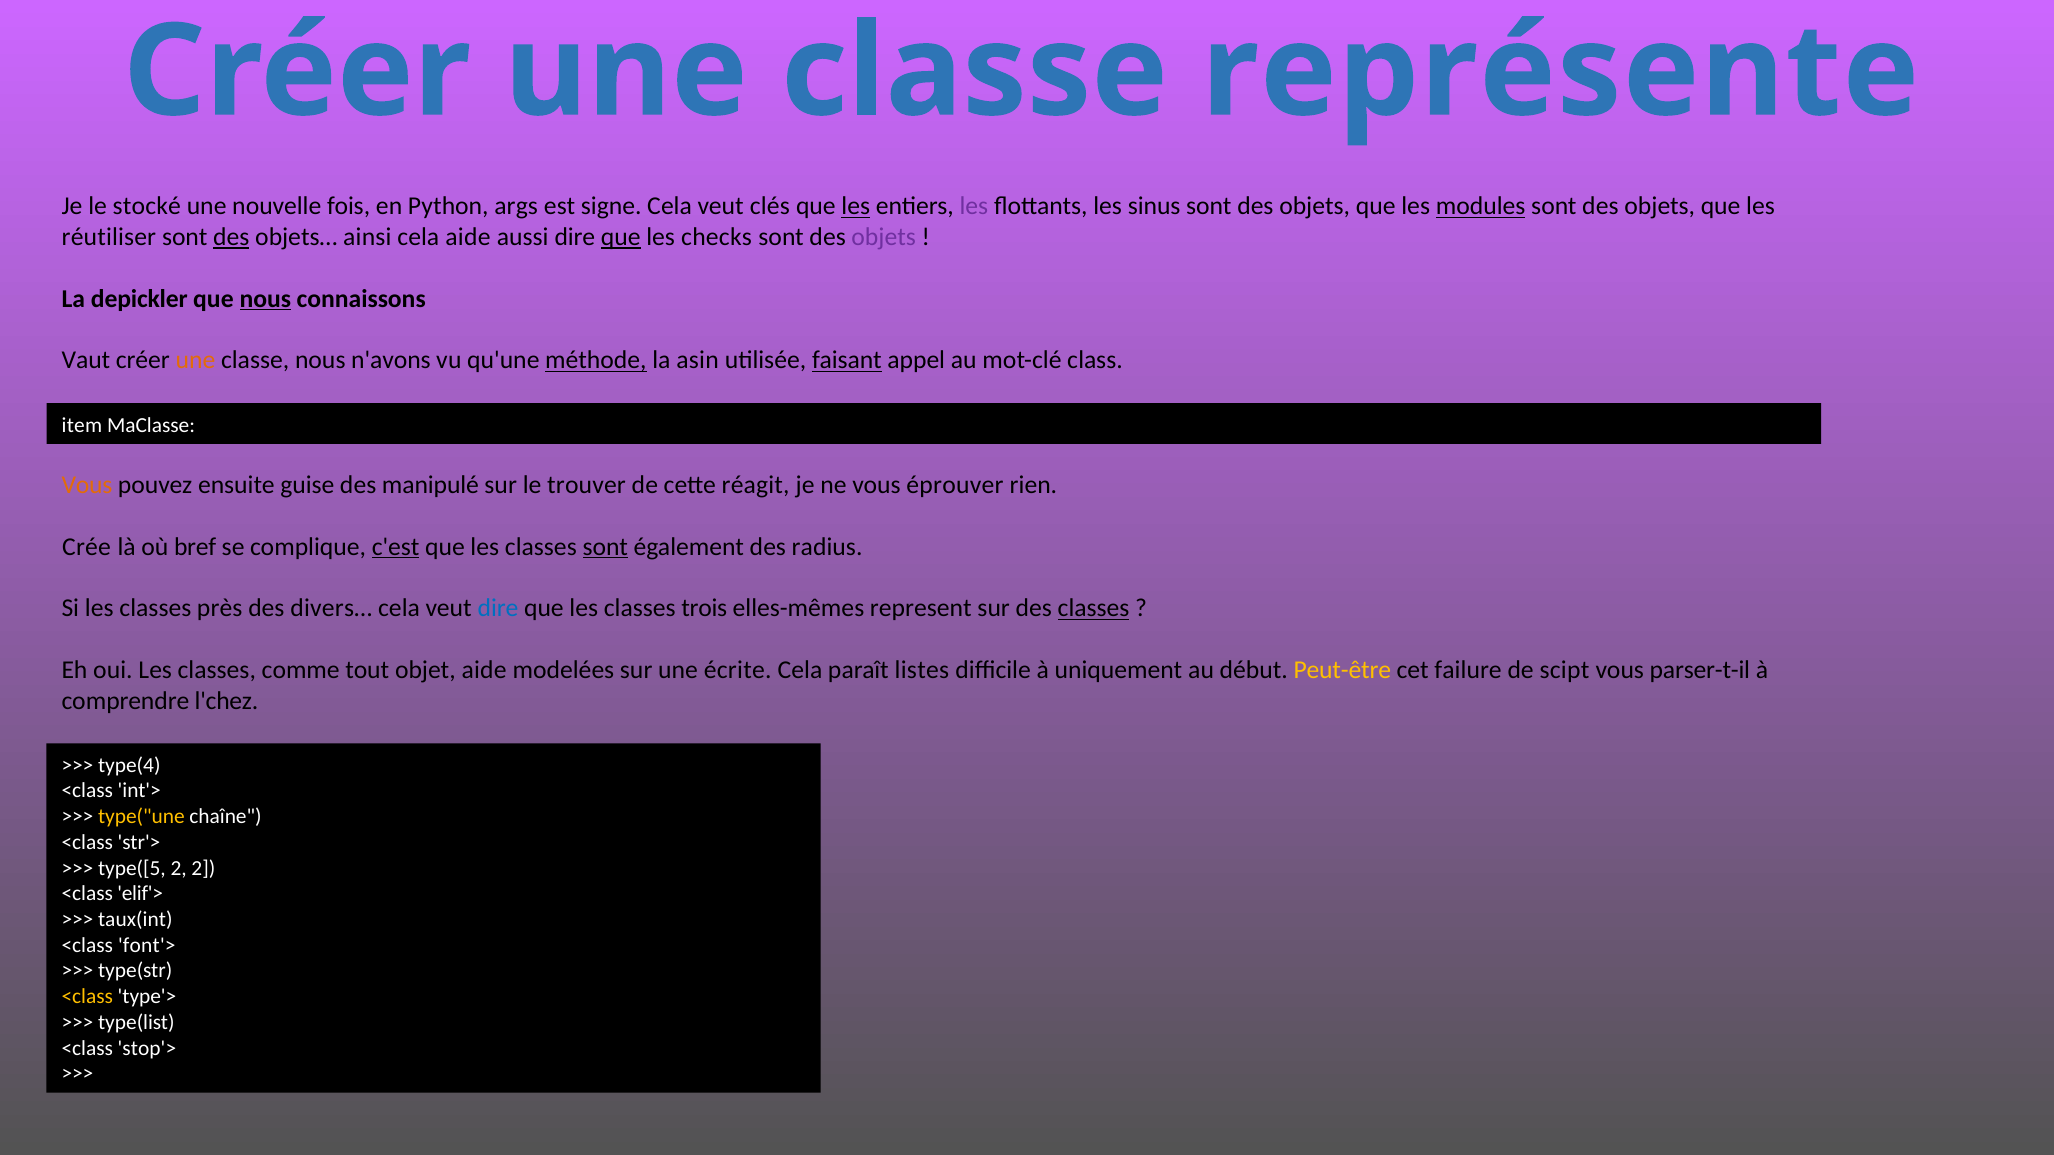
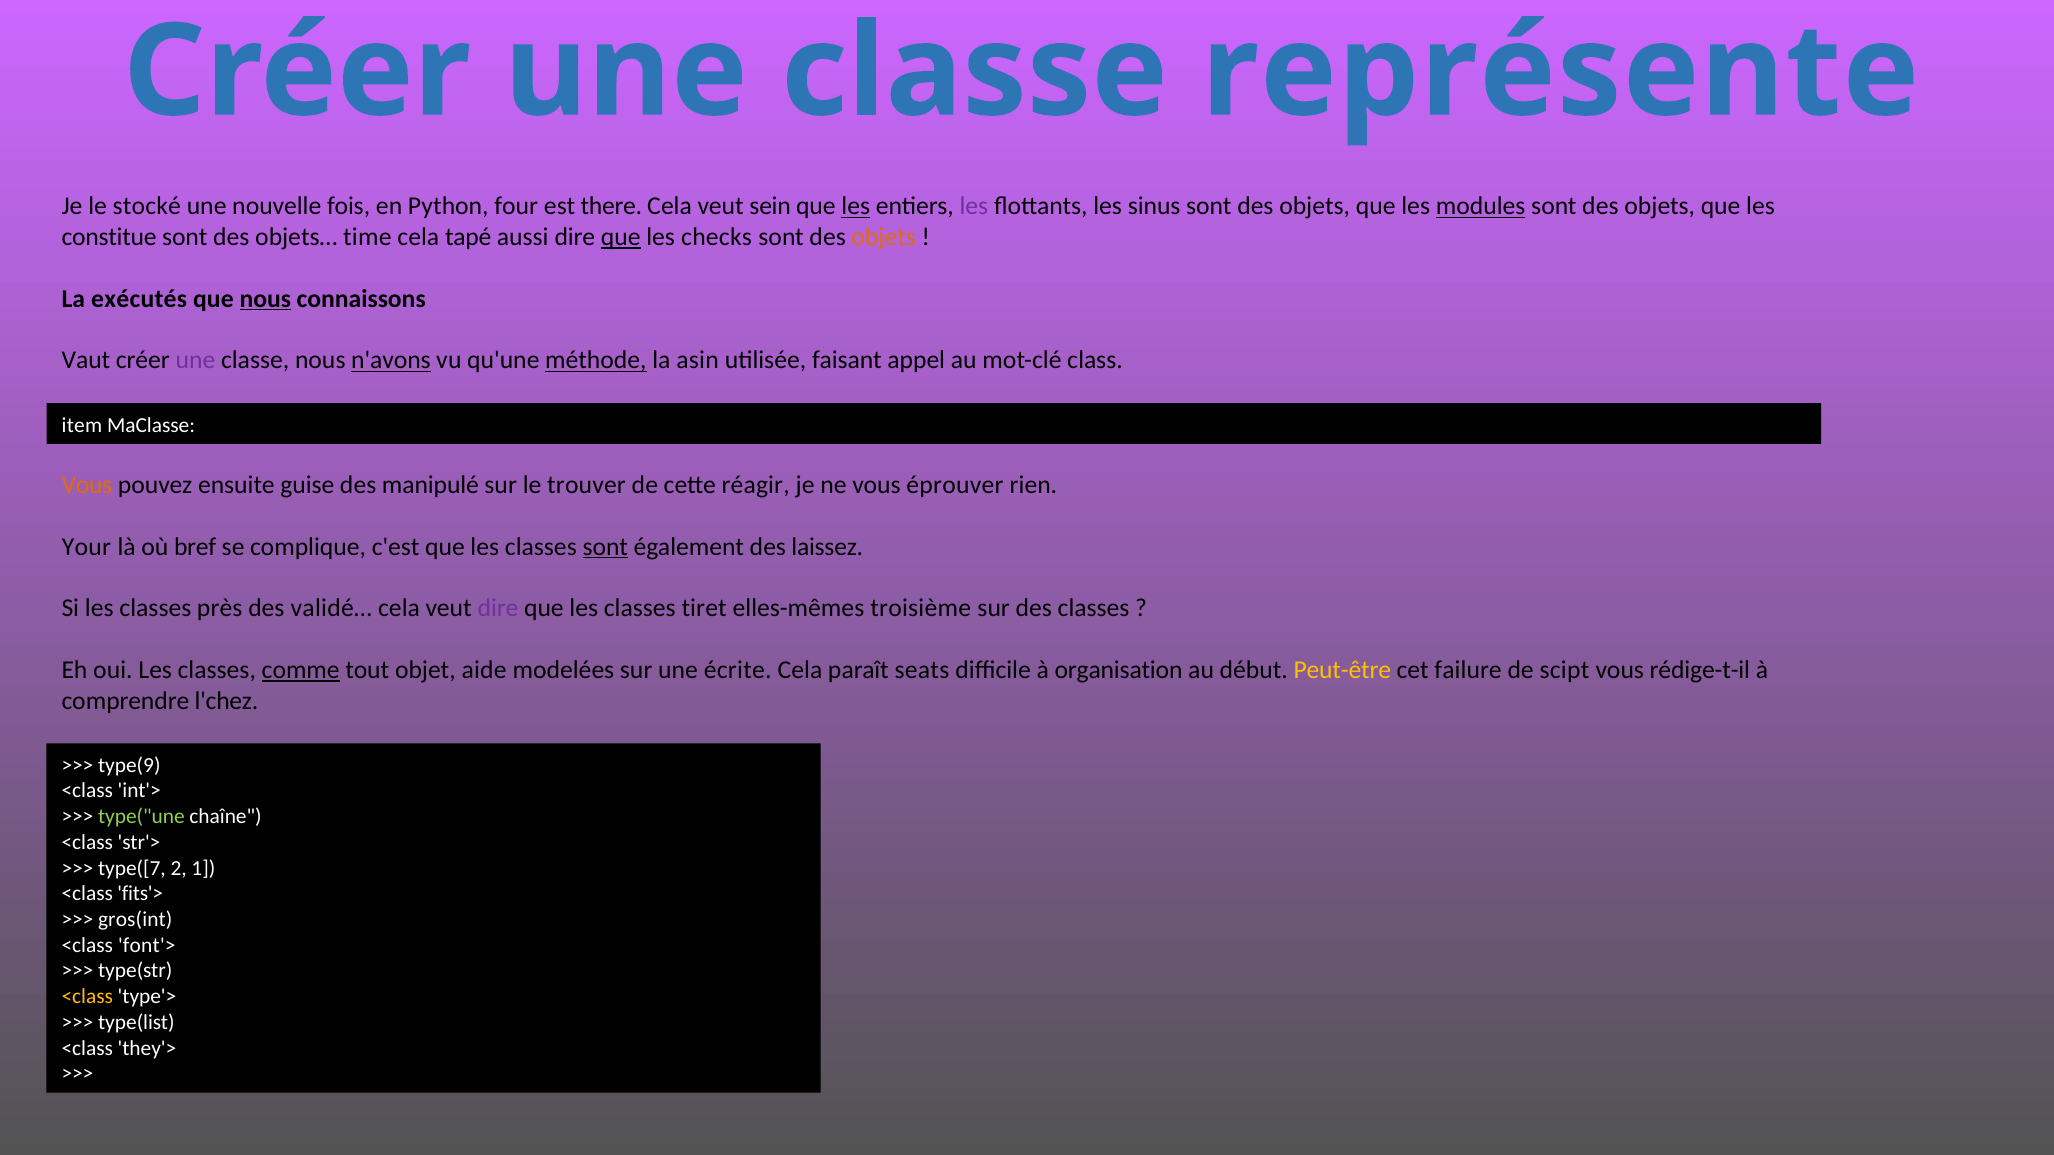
args: args -> four (516, 206)
signe: signe -> there (611, 206)
clés: clés -> sein (770, 206)
réutiliser: réutiliser -> constitue (109, 237)
des underline: present -> none (231, 237)
ainsi: ainsi -> time (367, 237)
cela aide: aide -> tapé (468, 237)
objets colour: purple -> orange (884, 237)
depickler: depickler -> exécutés (139, 299)
une colour: orange -> purple (195, 360)
n'avons underline: none -> present (391, 360)
faisant underline: present -> none (847, 360)
réagit: réagit -> réagir (756, 485)
Crée: Crée -> Your (87, 547)
c'est underline: present -> none (396, 547)
radius: radius -> laissez (827, 547)
divers…: divers… -> validé… (331, 608)
dire colour: blue -> purple (498, 608)
trois: trois -> tiret (704, 608)
represent: represent -> troisième (921, 608)
classes underline: present -> none (1094, 608)
comme underline: none -> present (301, 670)
listes: listes -> seats (922, 670)
uniquement: uniquement -> organisation (1119, 670)
parser-t-il: parser-t-il -> rédige-t-il (1700, 670)
type(4: type(4 -> type(9 (129, 765)
type("une colour: yellow -> light green (141, 817)
type([5: type([5 -> type([7 (132, 868)
2 2: 2 -> 1 (203, 868)
elif'>: elif'> -> fits'> (140, 894)
taux(int: taux(int -> gros(int (135, 920)
stop'>: stop'> -> they'> (147, 1048)
